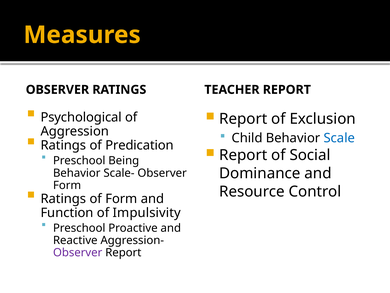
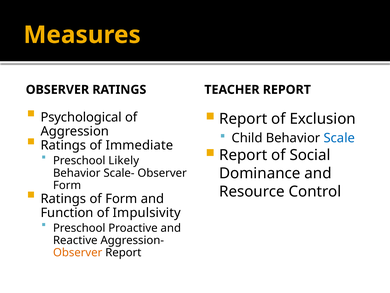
Predication: Predication -> Immediate (139, 145)
Being: Being -> Likely (124, 160)
Observer colour: purple -> orange (78, 252)
